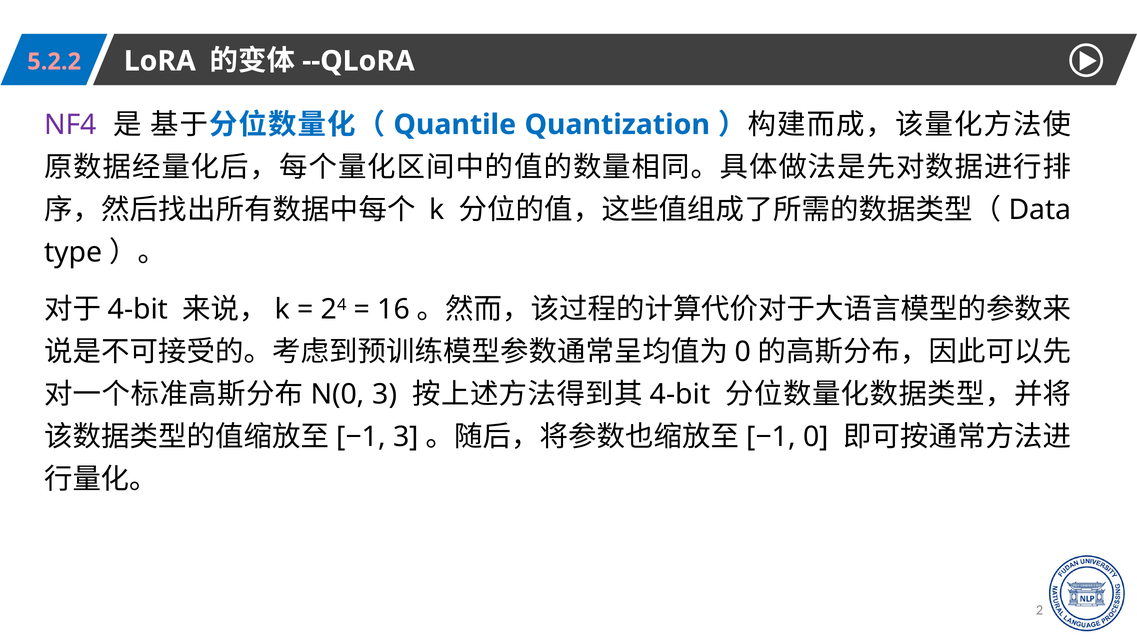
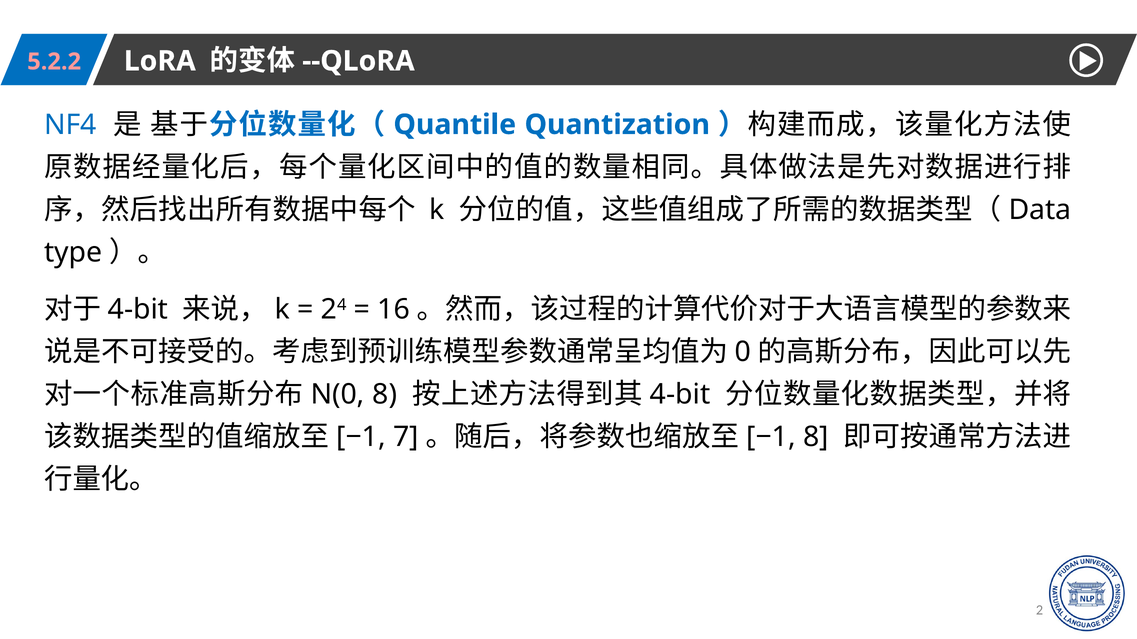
NF4 colour: purple -> blue (70, 125)
3: 3 -> 8 (385, 395)
3: 3 -> 7 (406, 437)
0: 0 -> 8 (816, 437)
